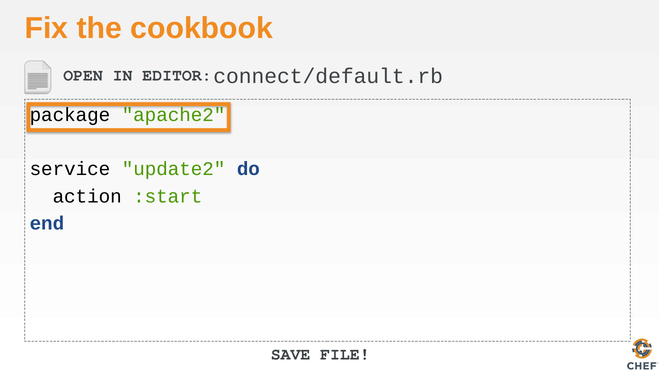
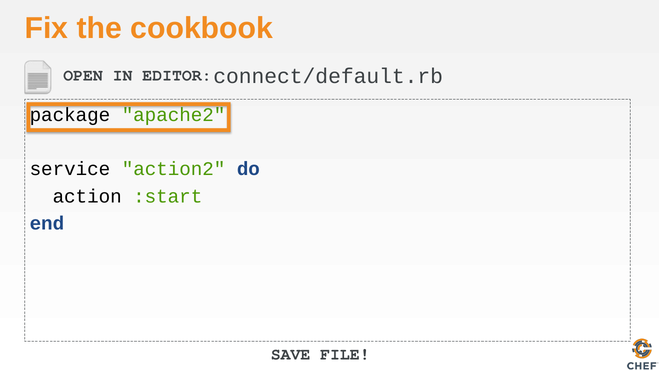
update2: update2 -> action2 (174, 169)
